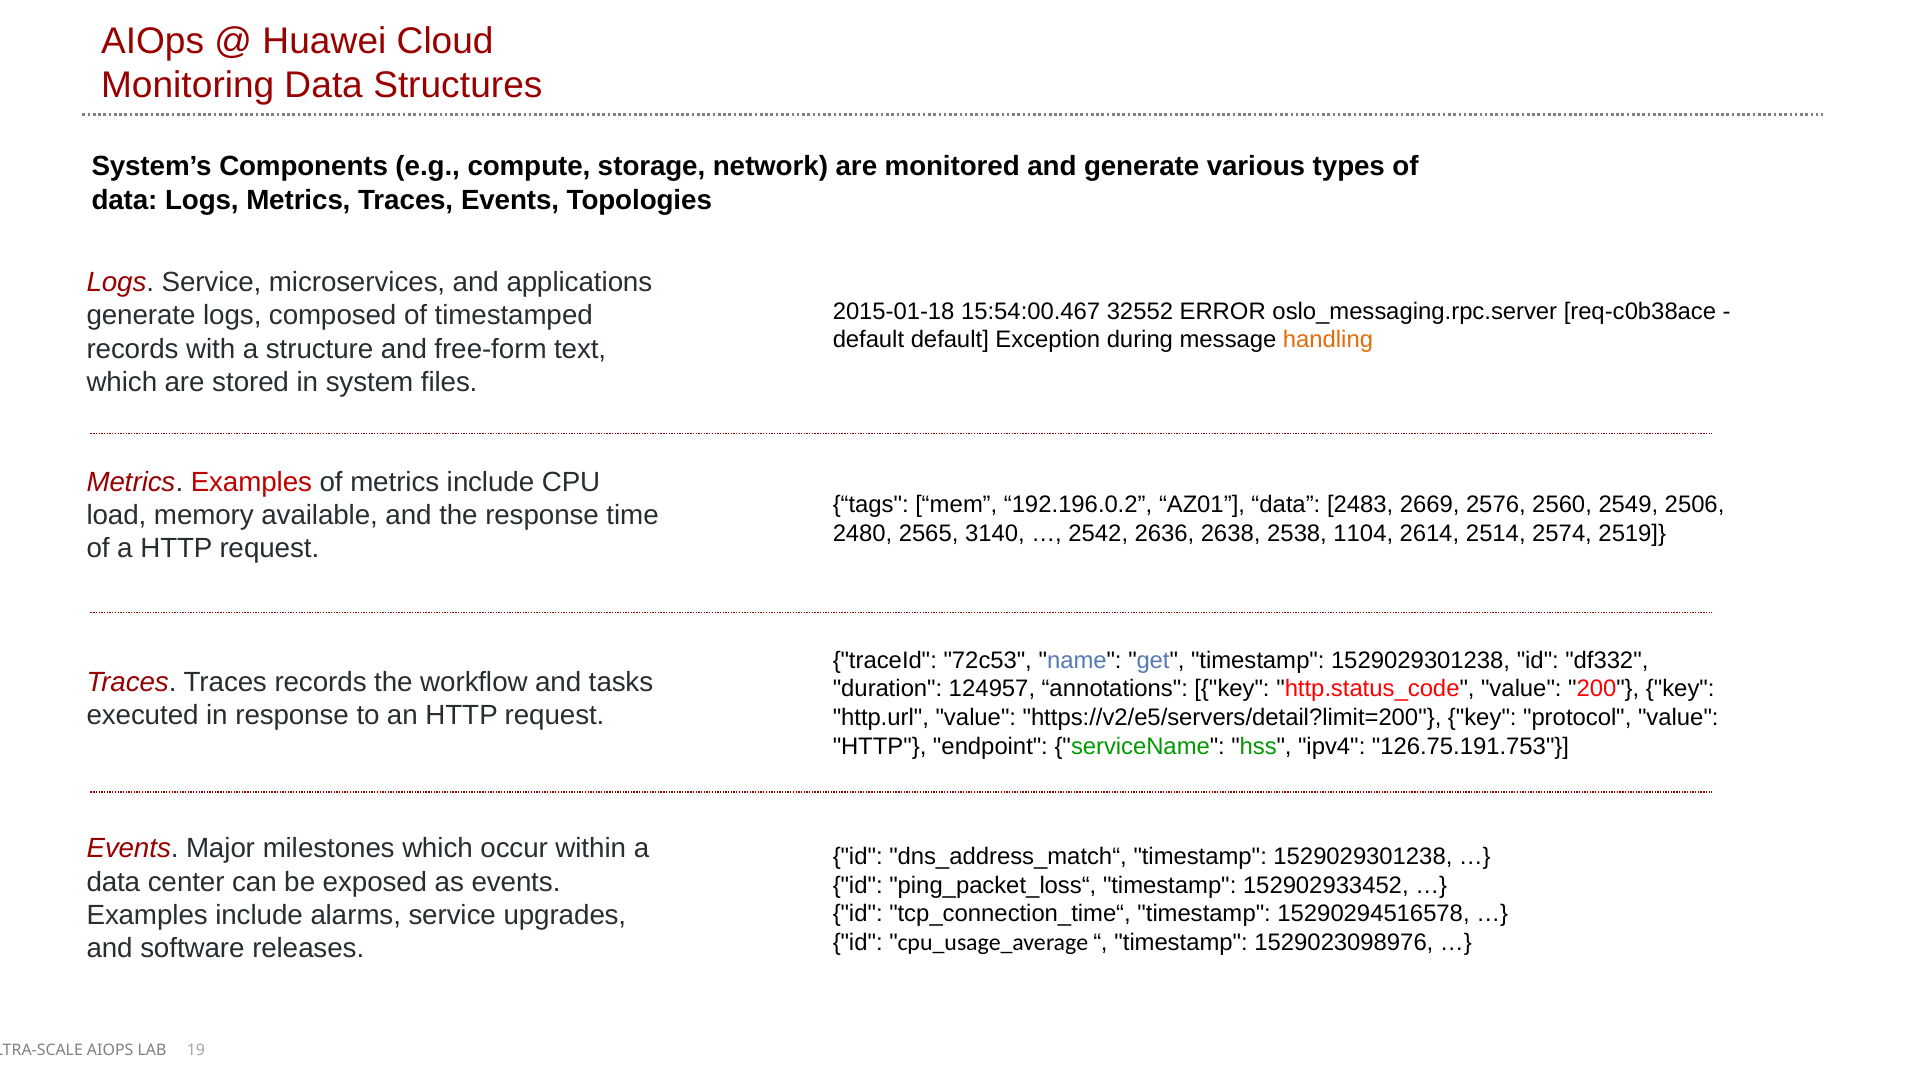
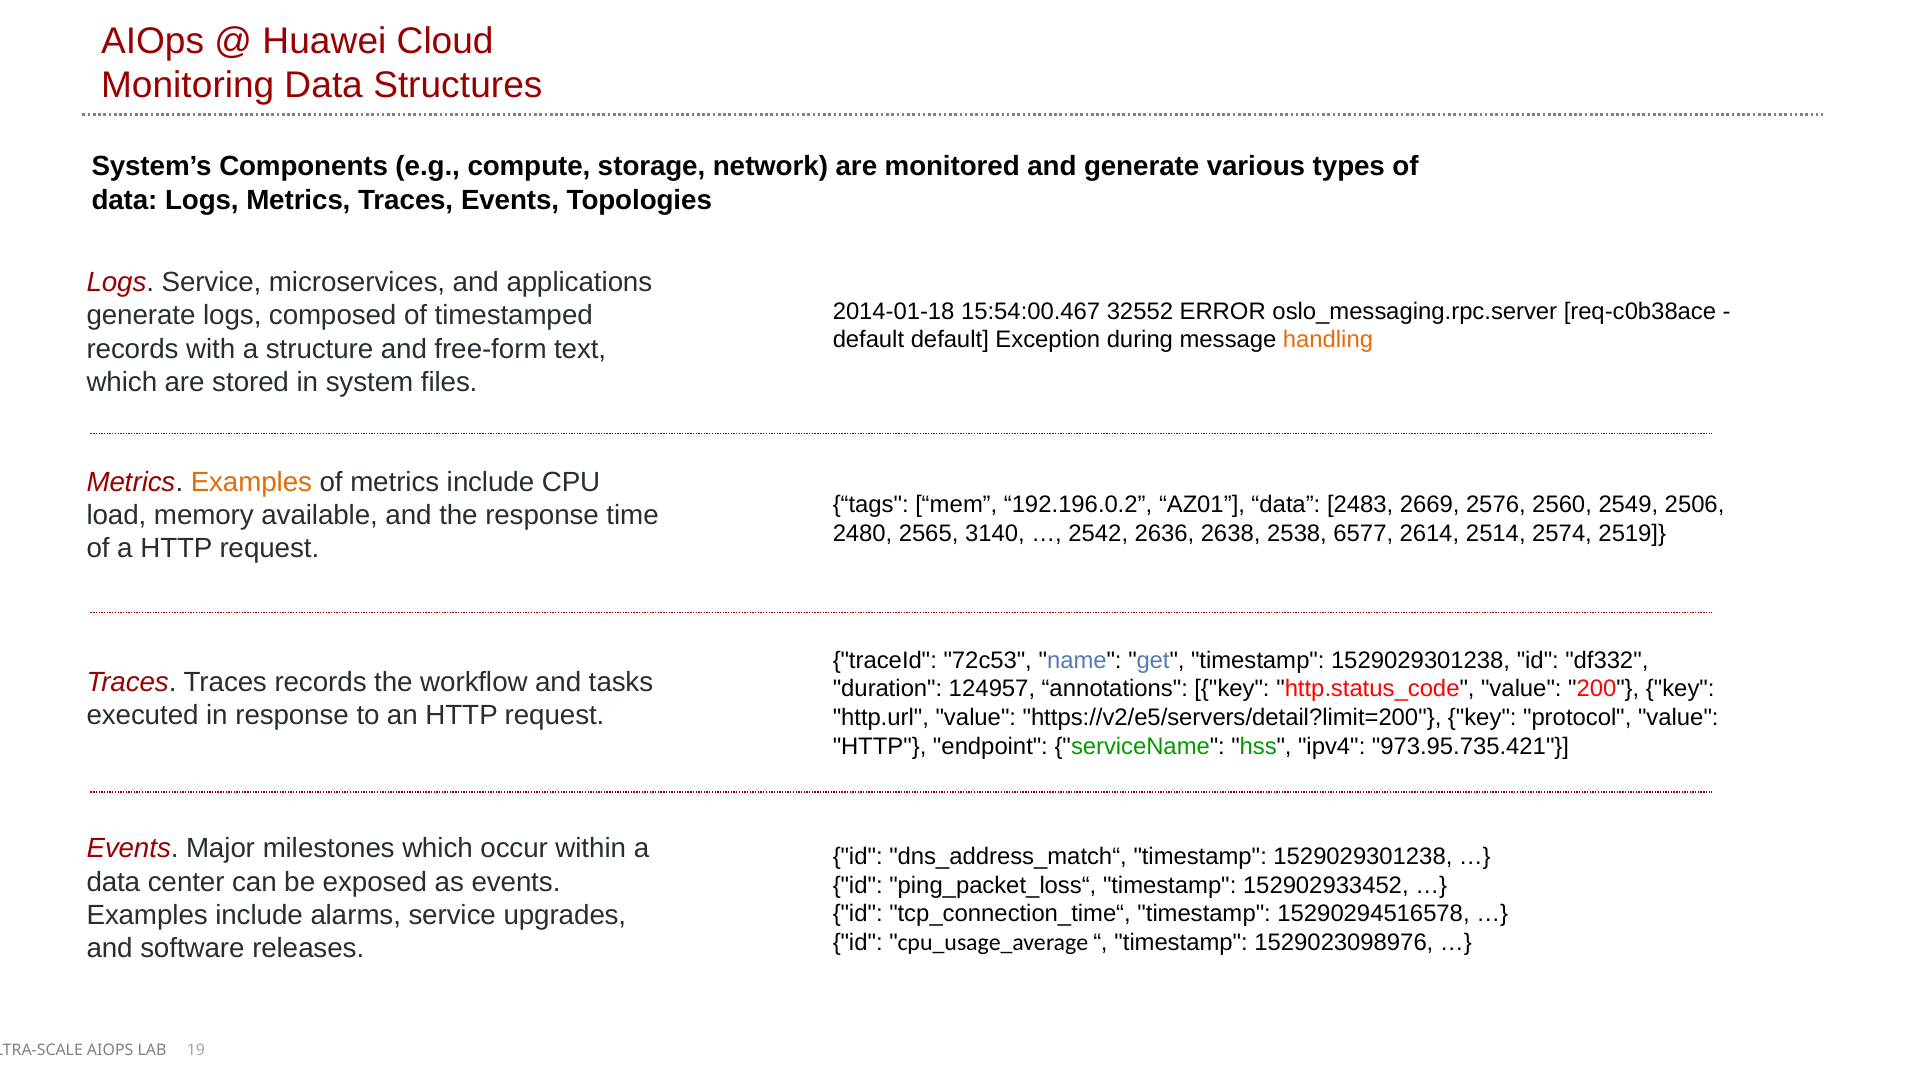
2015-01-18: 2015-01-18 -> 2014-01-18 (894, 311)
Examples colour: red -> orange (251, 482)
1104: 1104 -> 6577 (1363, 534)
126.75.191.753: 126.75.191.753 -> 973.95.735.421 (1470, 746)
